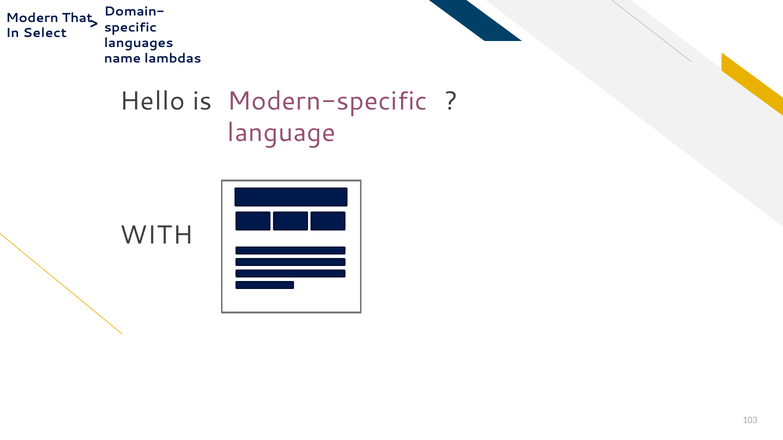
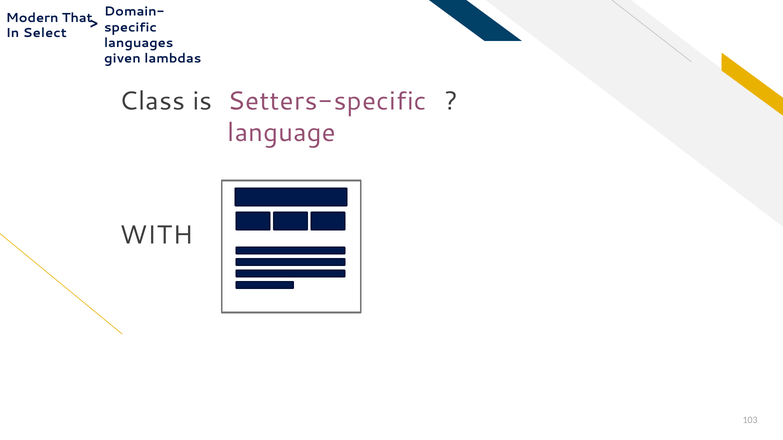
name: name -> given (122, 59)
Modern-specific: Modern-specific -> Setters-specific (327, 101)
Hello: Hello -> Class (152, 101)
